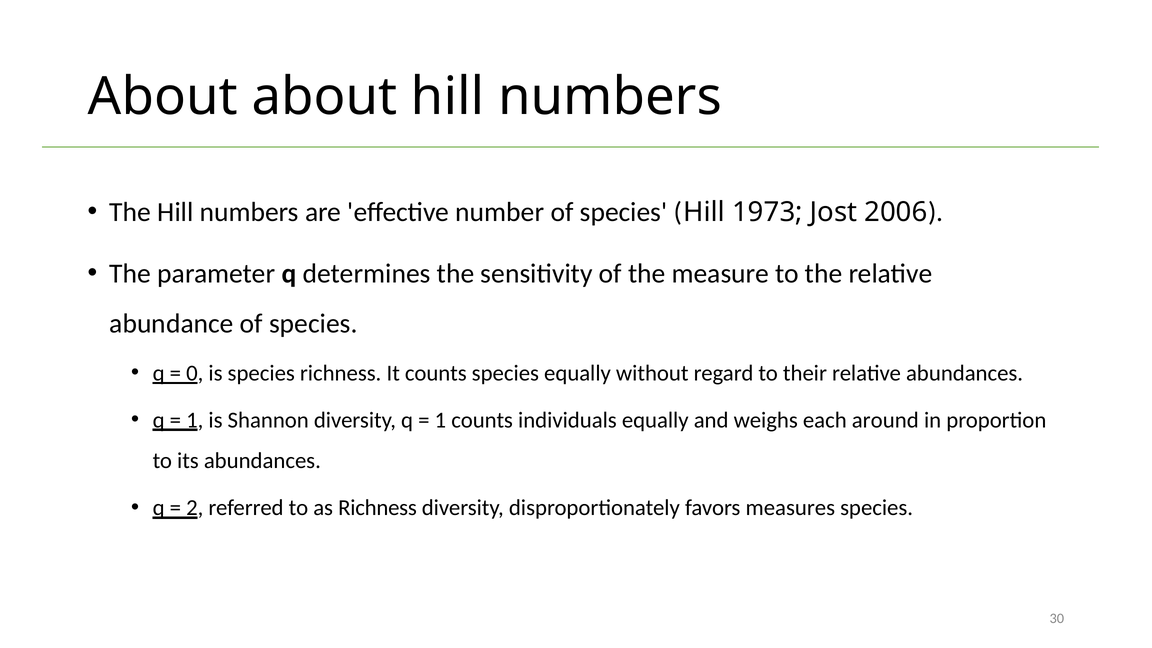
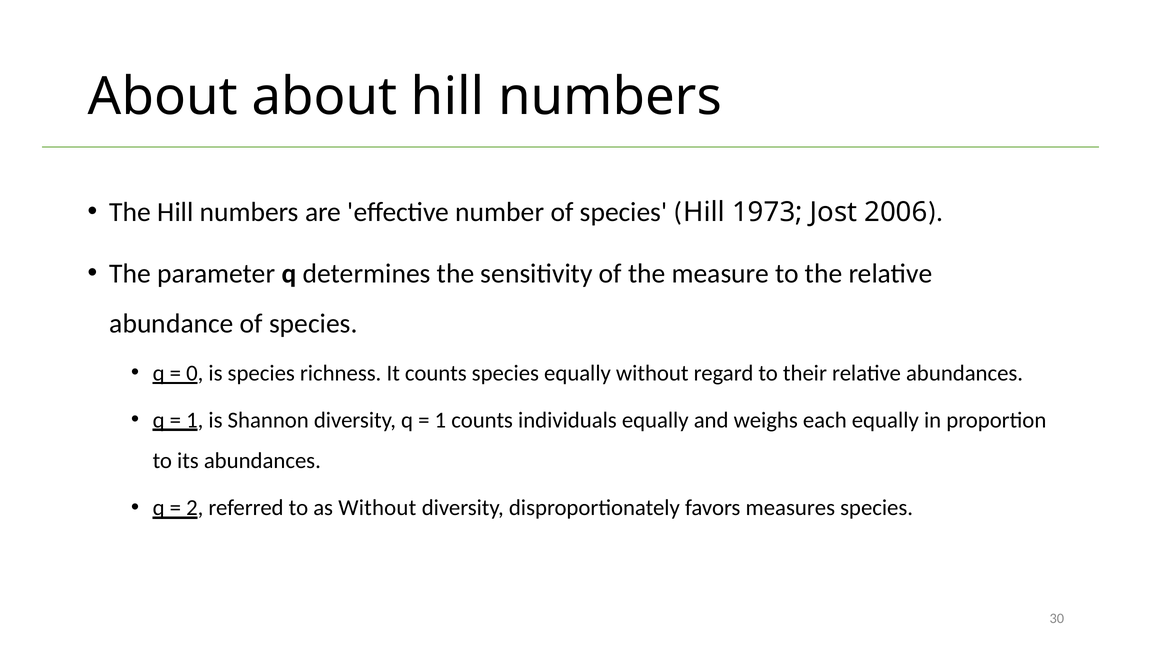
each around: around -> equally (885, 420)
as Richness: Richness -> Without (377, 508)
